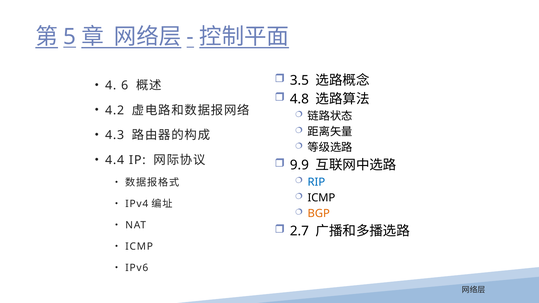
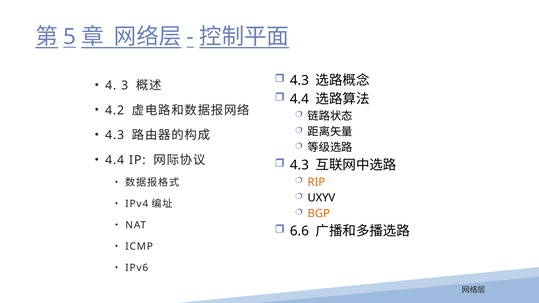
3.5: 3.5 -> 4.3 (299, 80)
6: 6 -> 3 (125, 85)
4.8: 4.8 -> 4.4 (299, 99)
9.9: 9.9 -> 4.3 (299, 165)
RIP colour: blue -> orange (316, 182)
ICMP: ICMP -> UXYV (321, 198)
2.7: 2.7 -> 6.6 (299, 231)
